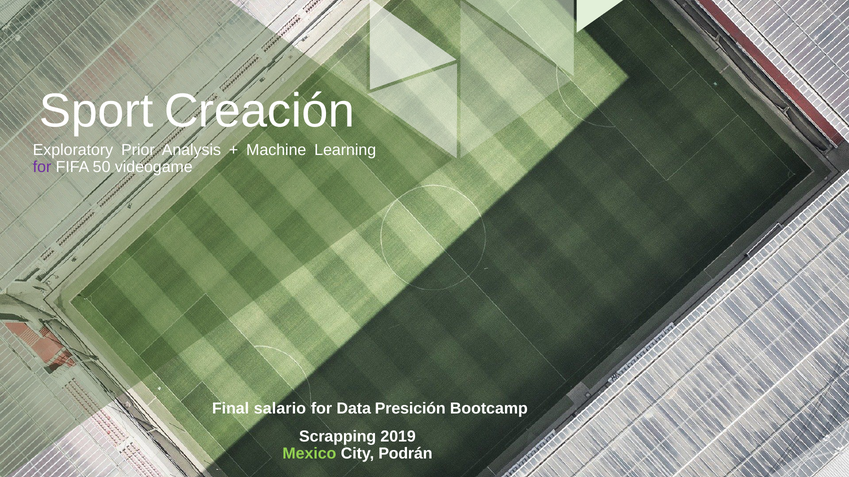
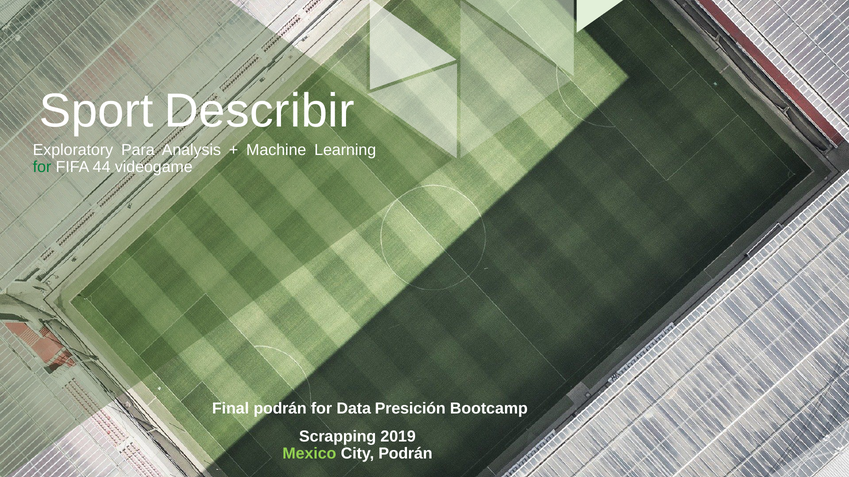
Creación: Creación -> Describir (259, 111)
Prior: Prior -> Para (138, 150)
for colour: purple -> green (42, 167)
50: 50 -> 44 (102, 167)
Final salario: salario -> podrán (280, 409)
